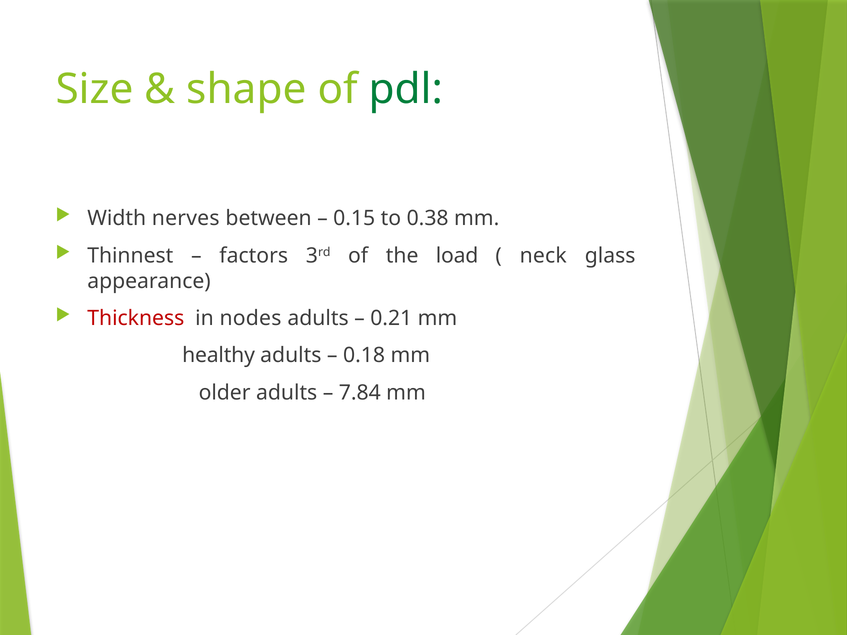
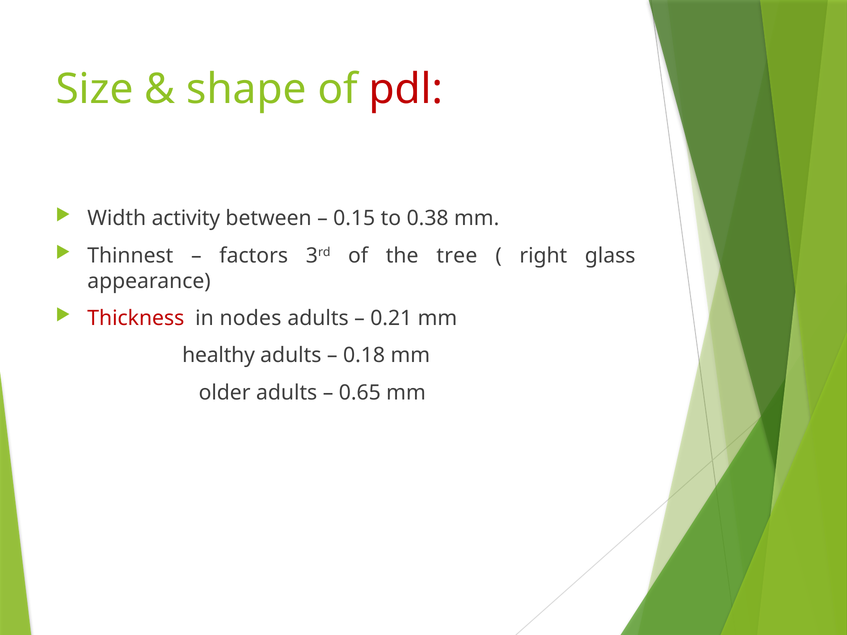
pdl colour: green -> red (406, 89)
nerves: nerves -> activity (186, 219)
load: load -> tree (457, 256)
neck: neck -> right (543, 256)
7.84: 7.84 -> 0.65 (360, 393)
